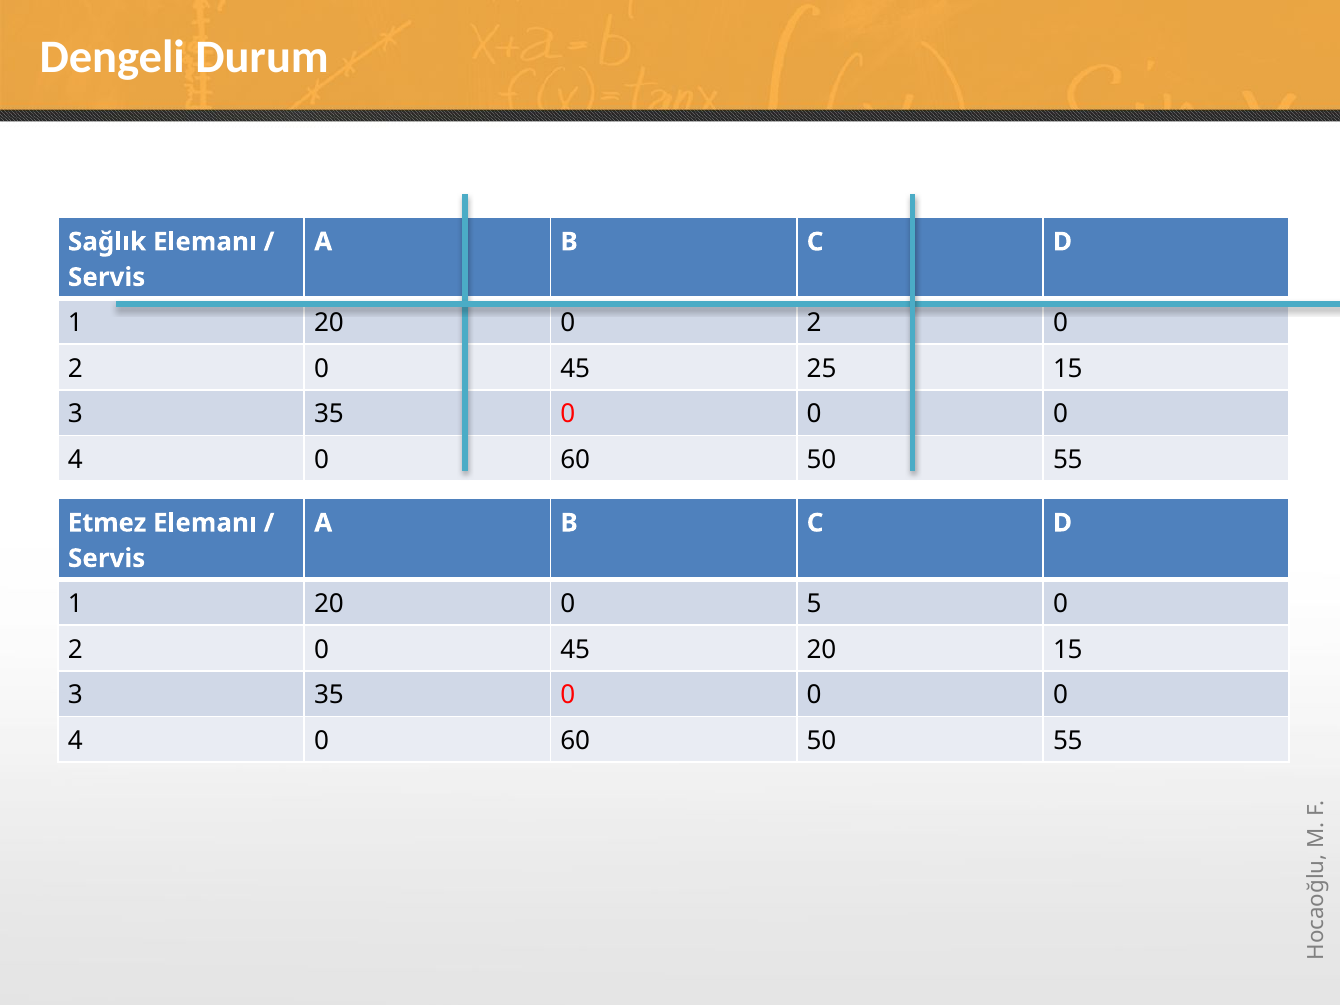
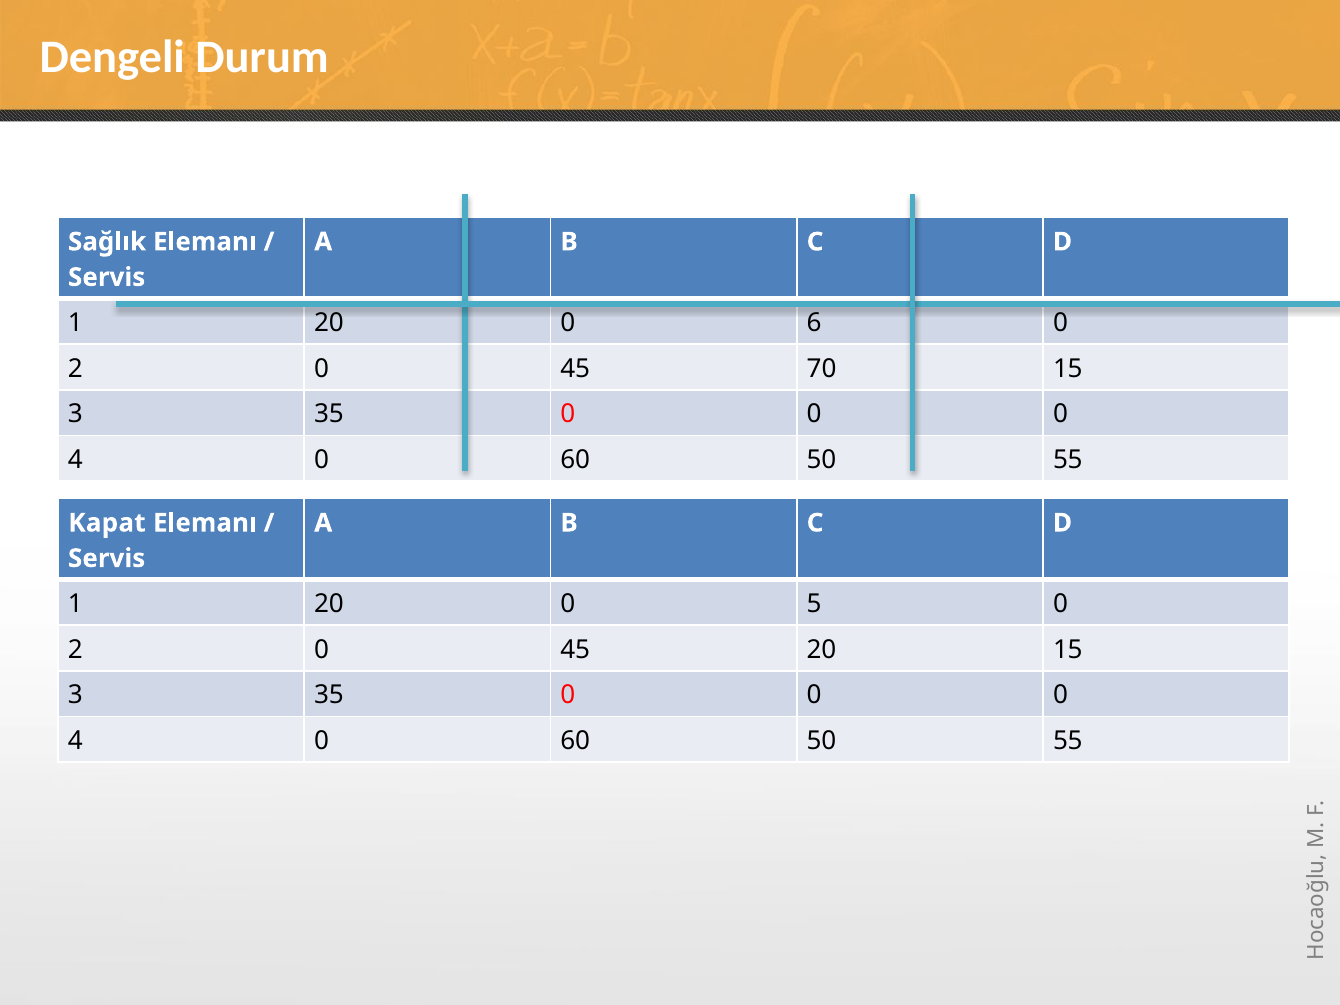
20 0 2: 2 -> 6 (814, 323)
25: 25 -> 70 (822, 368)
Etmez: Etmez -> Kapat (107, 523)
